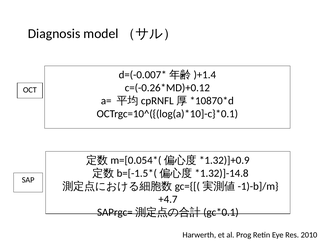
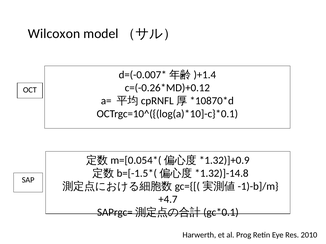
Diagnosis: Diagnosis -> Wilcoxon (54, 34)
